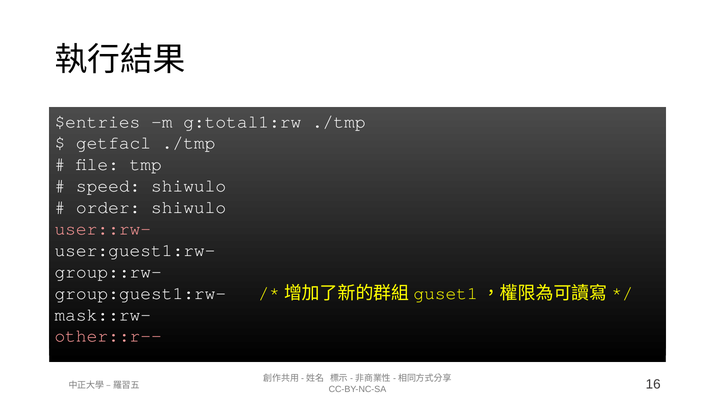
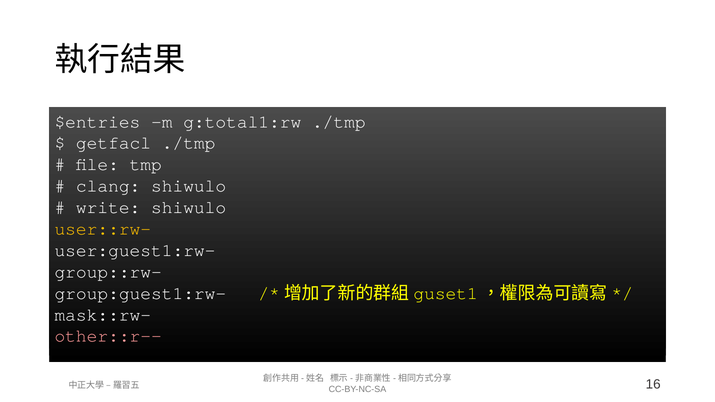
speed: speed -> clang (108, 186)
order: order -> write (108, 207)
user::rw- colour: pink -> yellow (103, 229)
